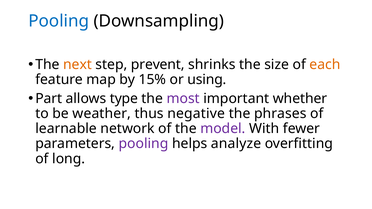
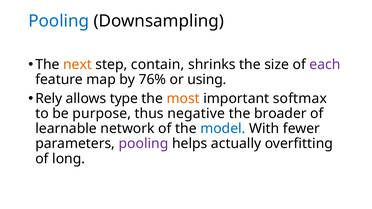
prevent: prevent -> contain (158, 65)
each colour: orange -> purple (325, 65)
15%: 15% -> 76% (152, 80)
Part: Part -> Rely (49, 99)
most colour: purple -> orange (183, 99)
whether: whether -> softmax (300, 99)
weather: weather -> purpose (102, 114)
phrases: phrases -> broader (280, 114)
model colour: purple -> blue (223, 129)
analyze: analyze -> actually (236, 144)
